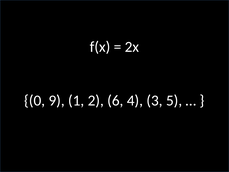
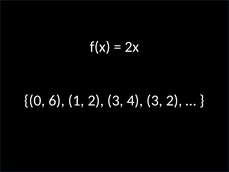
9: 9 -> 6 (57, 100)
2 6: 6 -> 3 (115, 100)
3 5: 5 -> 2 (174, 100)
